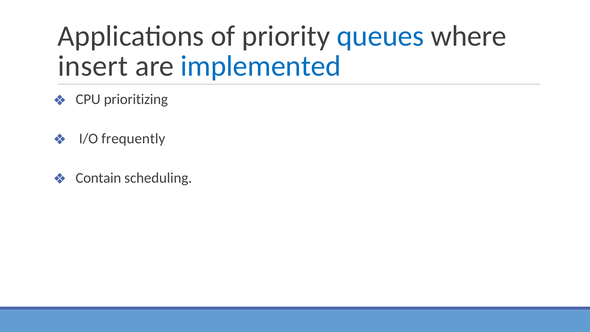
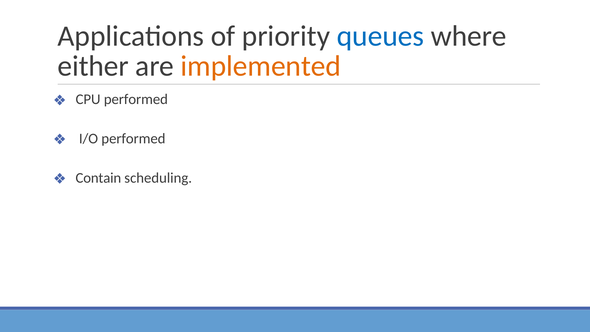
insert: insert -> either (93, 66)
implemented colour: blue -> orange (261, 66)
CPU prioritizing: prioritizing -> performed (136, 99)
I/O frequently: frequently -> performed (133, 139)
